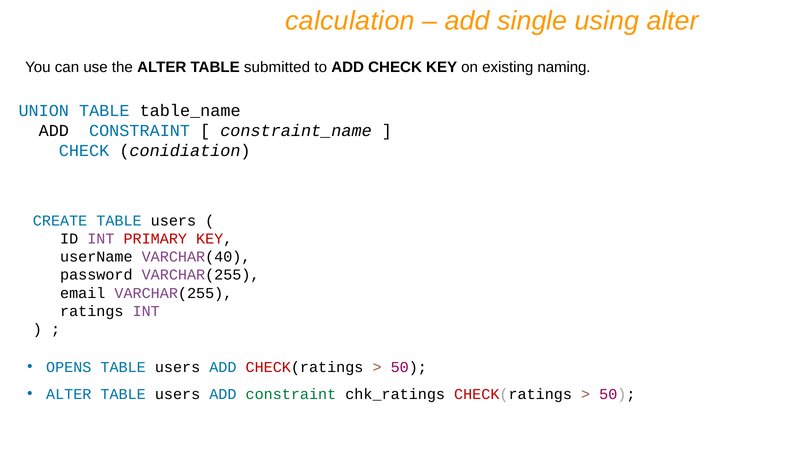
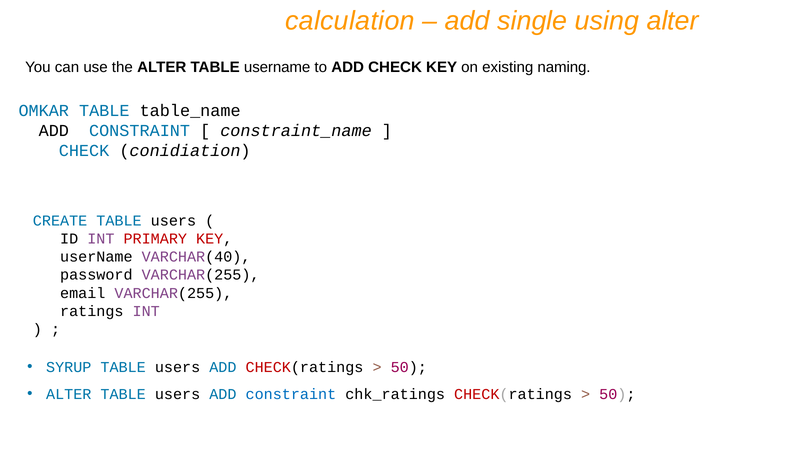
TABLE submitted: submitted -> username (277, 67)
UNION: UNION -> OMKAR (44, 111)
OPENS: OPENS -> SYRUP (69, 367)
constraint colour: green -> blue (291, 395)
